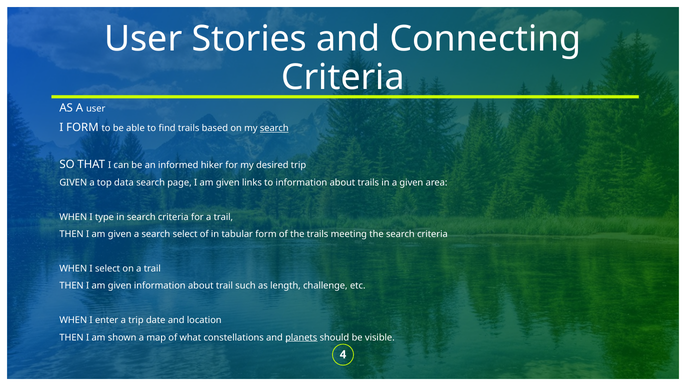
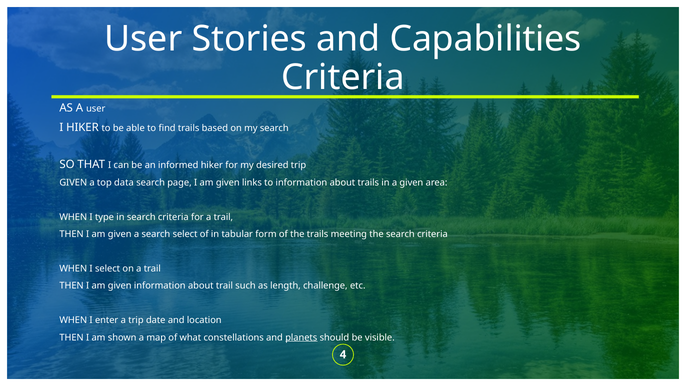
Connecting: Connecting -> Capabilities (486, 39)
I FORM: FORM -> HIKER (82, 128)
search underline: present -> none (274, 128)
